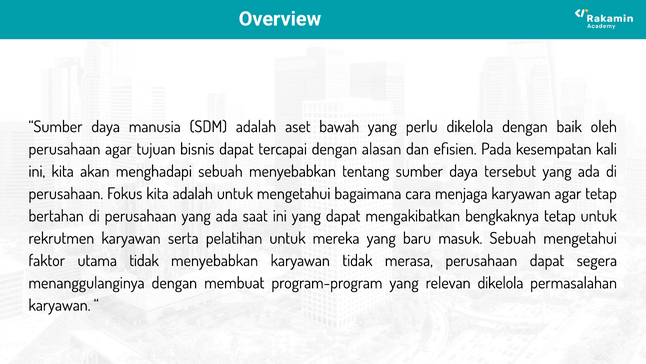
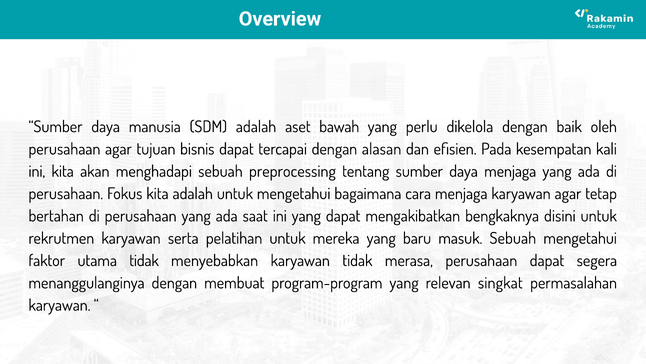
sebuah menyebabkan: menyebabkan -> preprocessing (292, 171)
daya tersebut: tersebut -> menjaga (510, 171)
bengkaknya tetap: tetap -> disini (560, 216)
relevan dikelola: dikelola -> singkat (500, 283)
